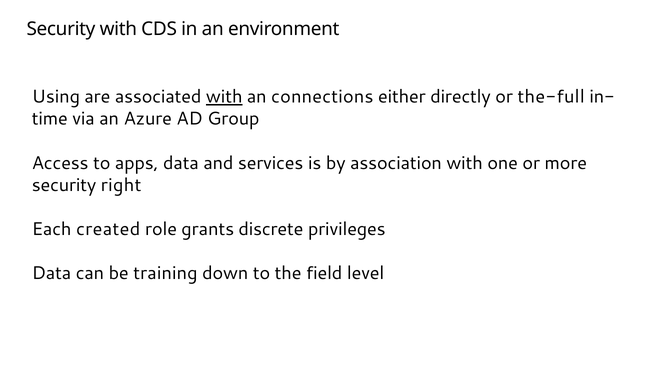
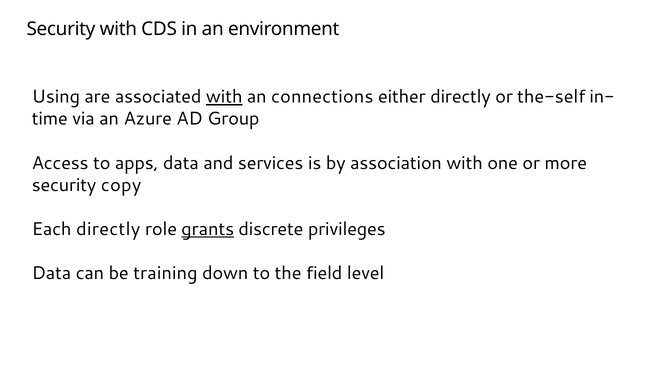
the-full: the-full -> the-self (551, 97)
right: right -> copy (121, 185)
Each created: created -> directly (108, 229)
grants underline: none -> present (208, 229)
